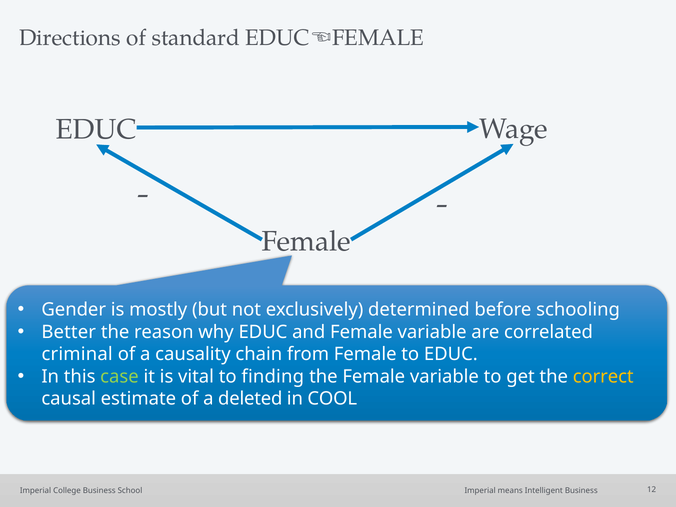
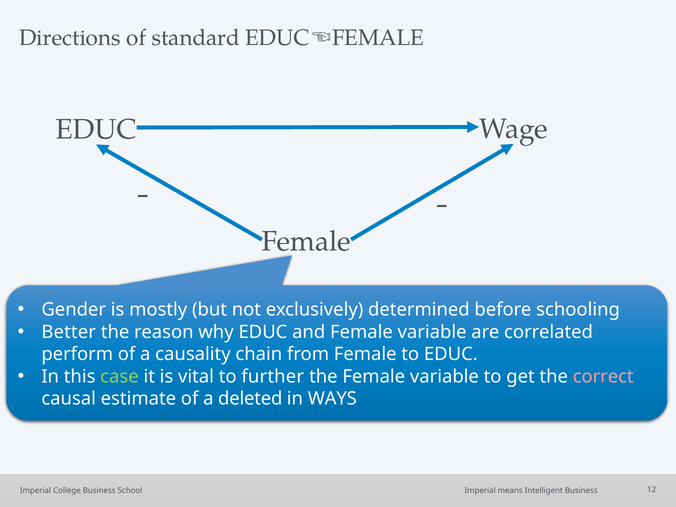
criminal: criminal -> perform (77, 354)
finding: finding -> further (273, 376)
correct colour: yellow -> pink (603, 376)
COOL: COOL -> WAYS (332, 399)
